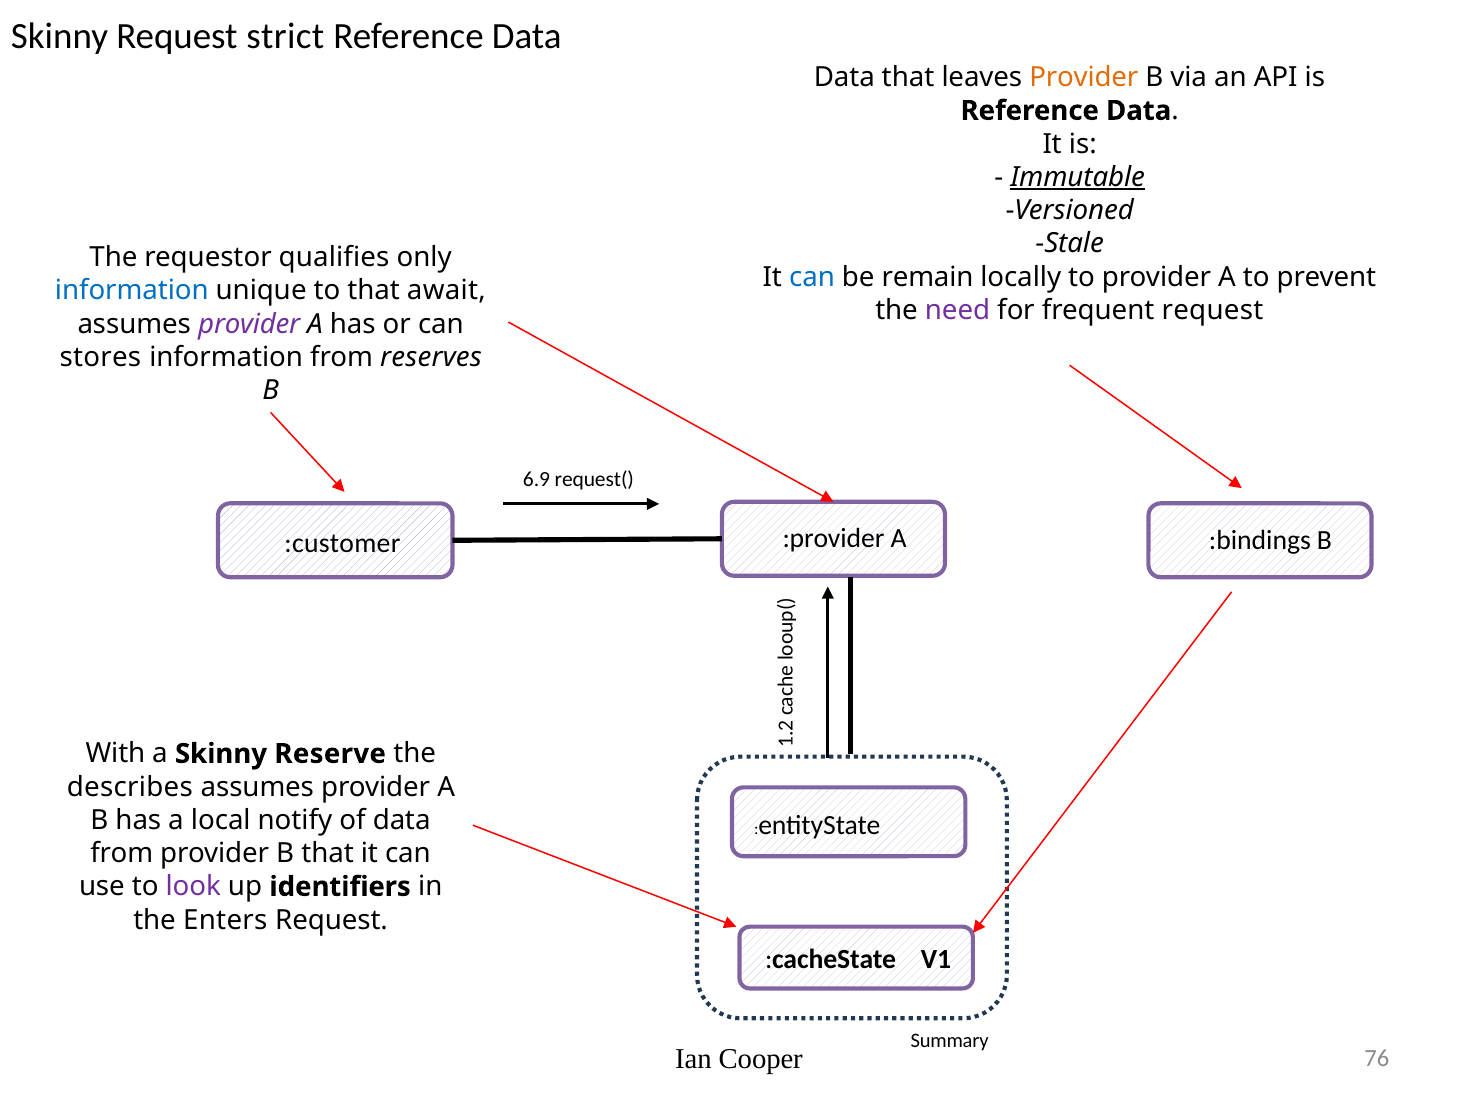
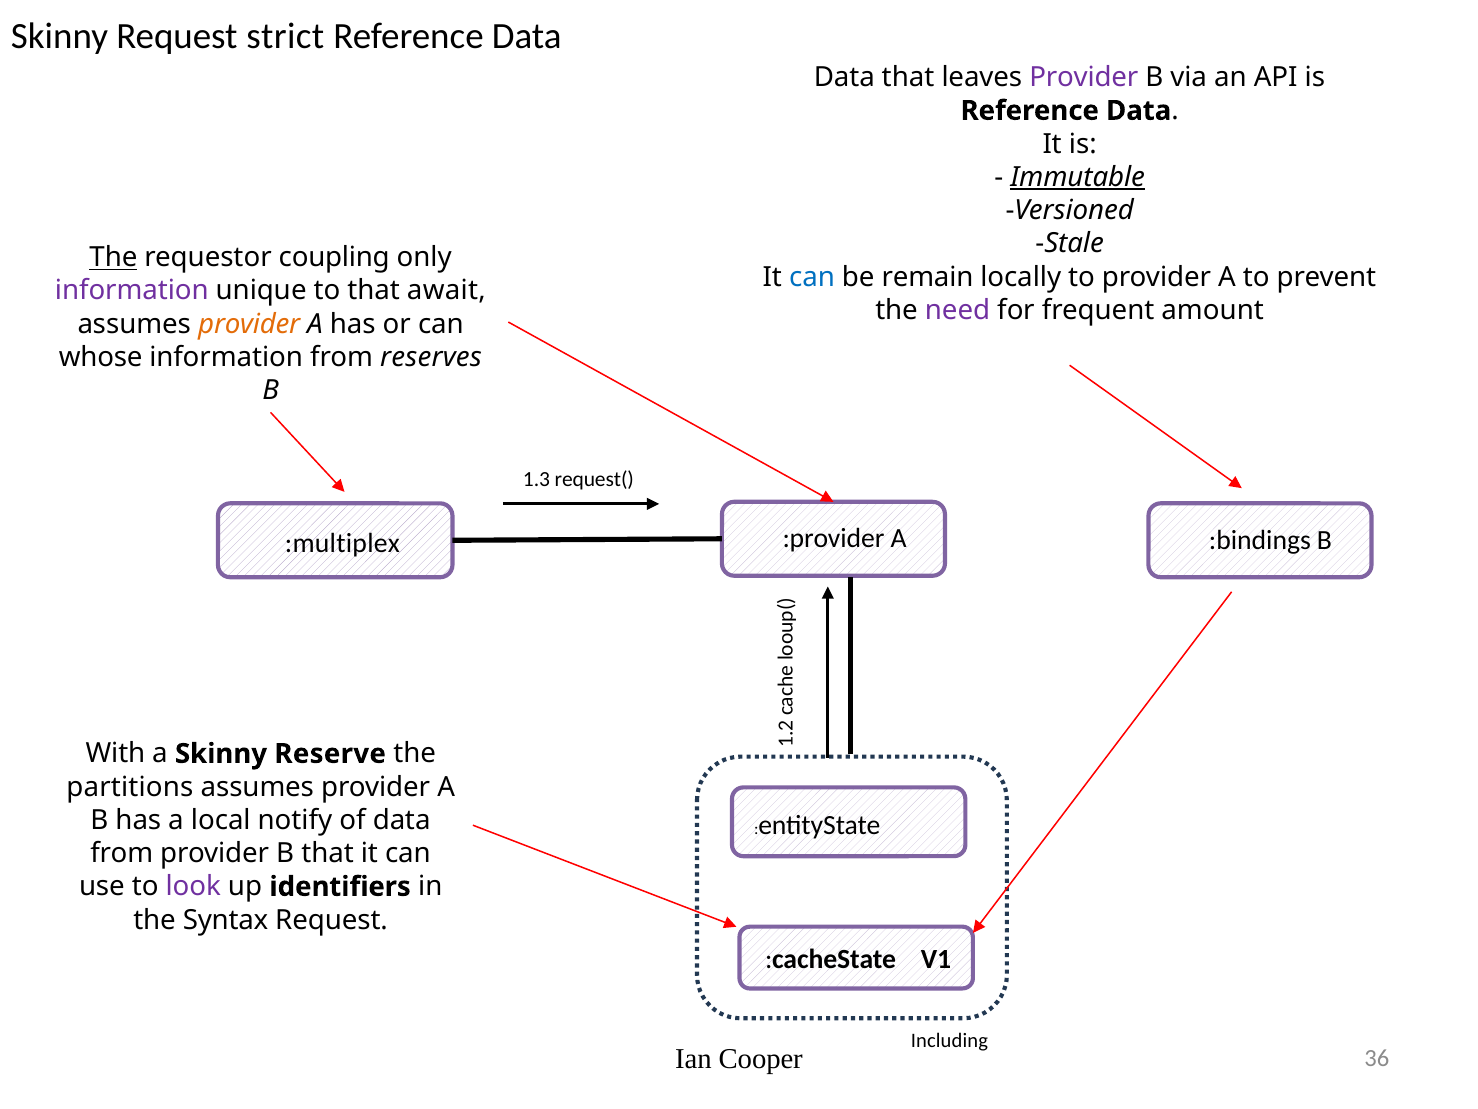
Provider colour: orange -> purple (1084, 77)
The underline: none -> present (113, 257)
qualifies: qualifies -> coupling (334, 257)
information colour: blue -> purple (132, 291)
frequent request: request -> amount (1213, 310)
provider colour: purple -> orange (249, 324)
stores: stores -> whose (101, 357)
6.9: 6.9 -> 1.3 (537, 480)
:customer: :customer -> :multiplex (342, 544)
describes: describes -> partitions (130, 787)
Enters: Enters -> Syntax (226, 920)
Summary: Summary -> Including (949, 1040)
76: 76 -> 36 (1377, 1058)
